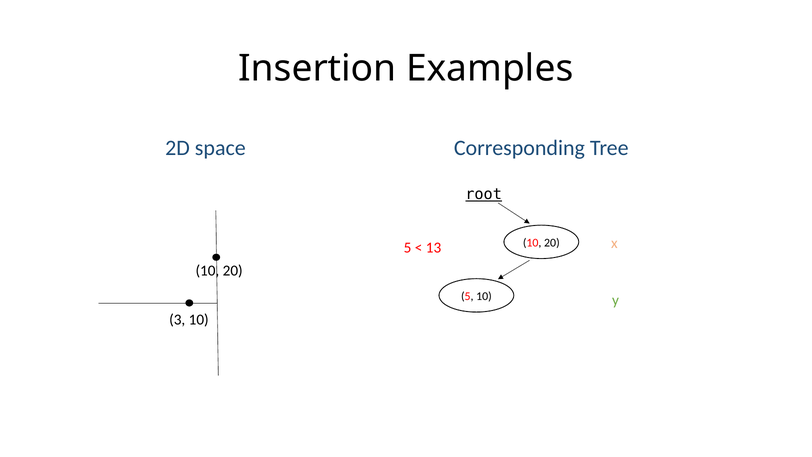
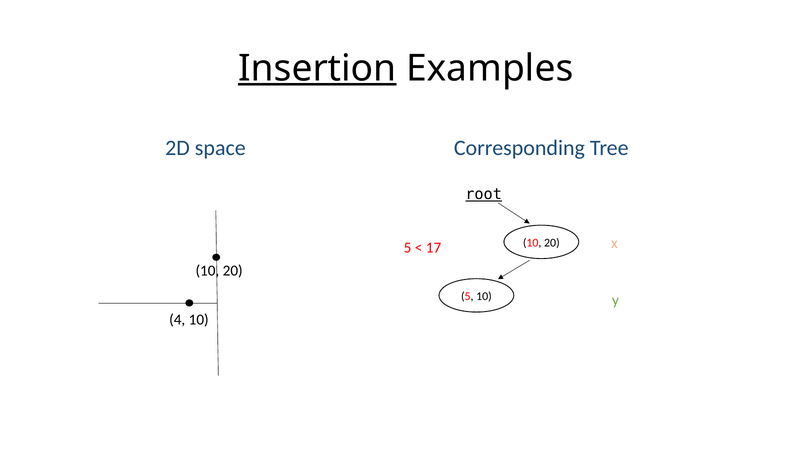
Insertion underline: none -> present (317, 68)
13: 13 -> 17 (434, 247)
3: 3 -> 4 (177, 320)
